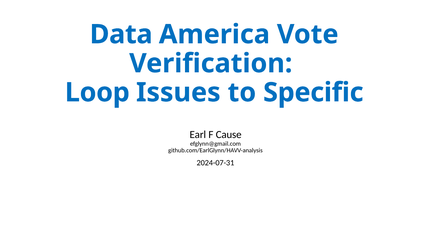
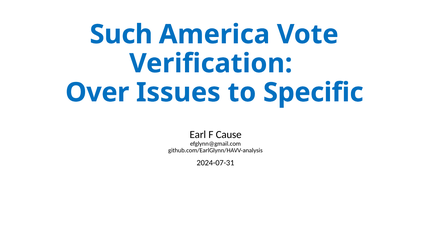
Data: Data -> Such (121, 34)
Loop: Loop -> Over (97, 93)
